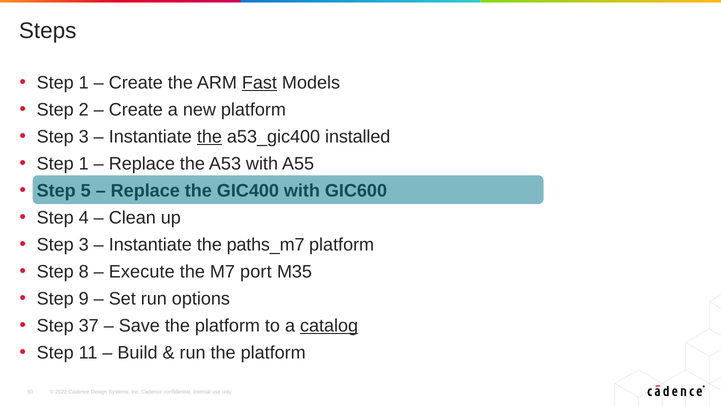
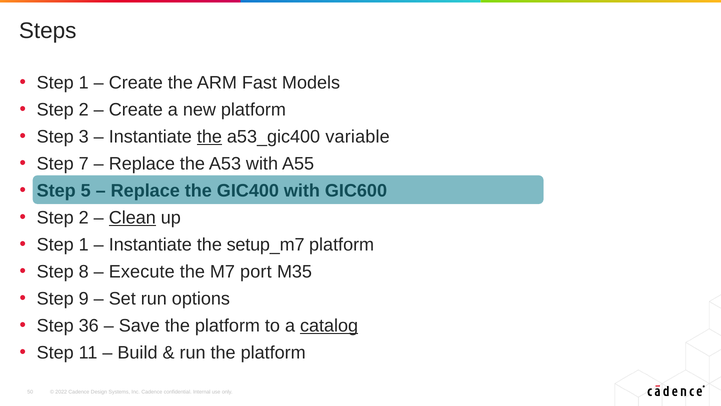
Fast underline: present -> none (259, 83)
installed: installed -> variable (358, 137)
1: 1 -> 7 (84, 164)
4: 4 -> 2 (84, 218)
Clean underline: none -> present (132, 218)
3: 3 -> 1 (84, 244)
paths_m7: paths_m7 -> setup_m7 (266, 244)
37: 37 -> 36 (89, 325)
